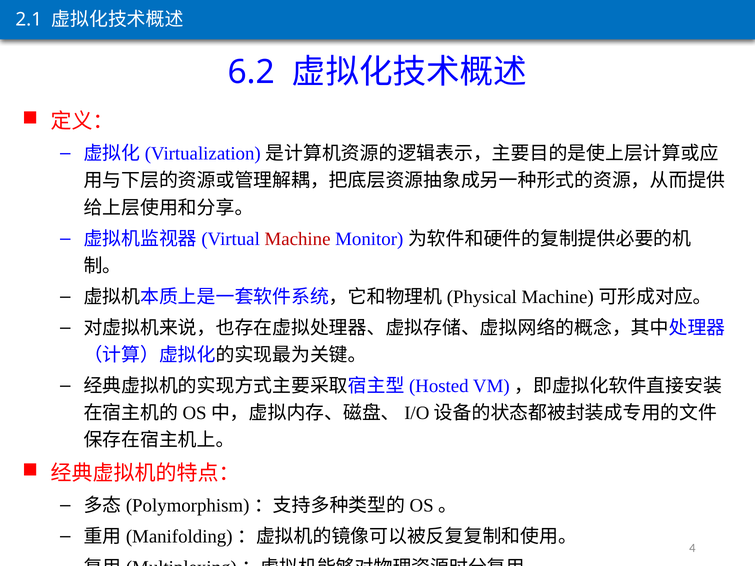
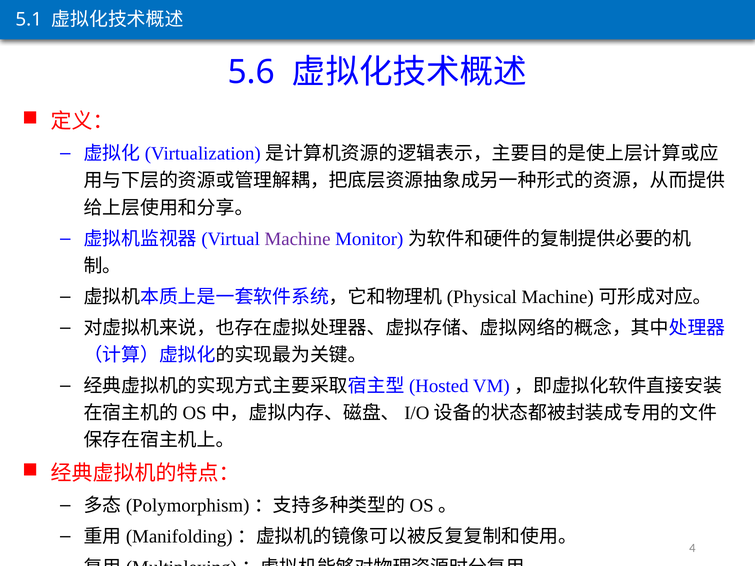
2.1: 2.1 -> 5.1 (29, 19)
6.2: 6.2 -> 5.6 (251, 72)
Machine colour: red -> purple (298, 239)
